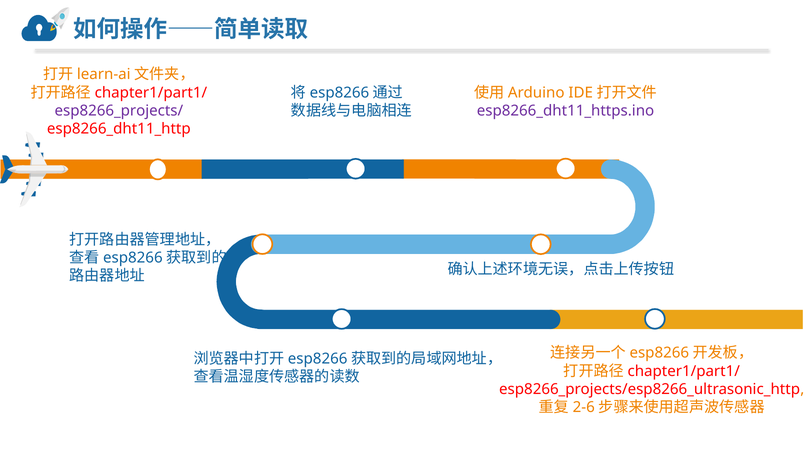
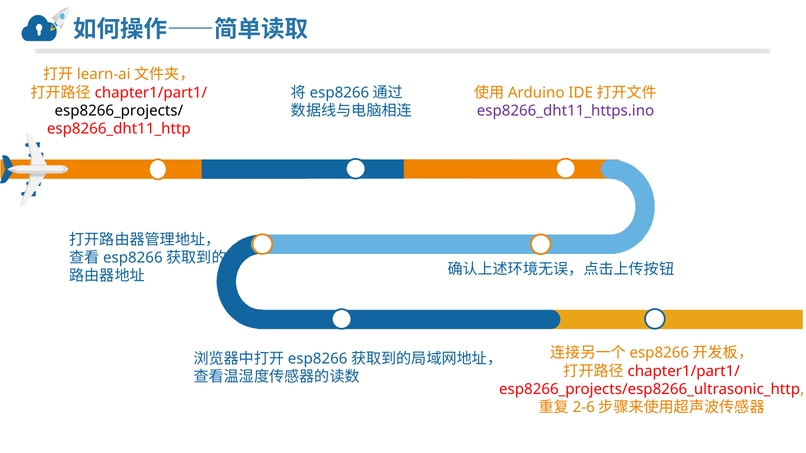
esp8266_projects/ colour: purple -> black (119, 111)
